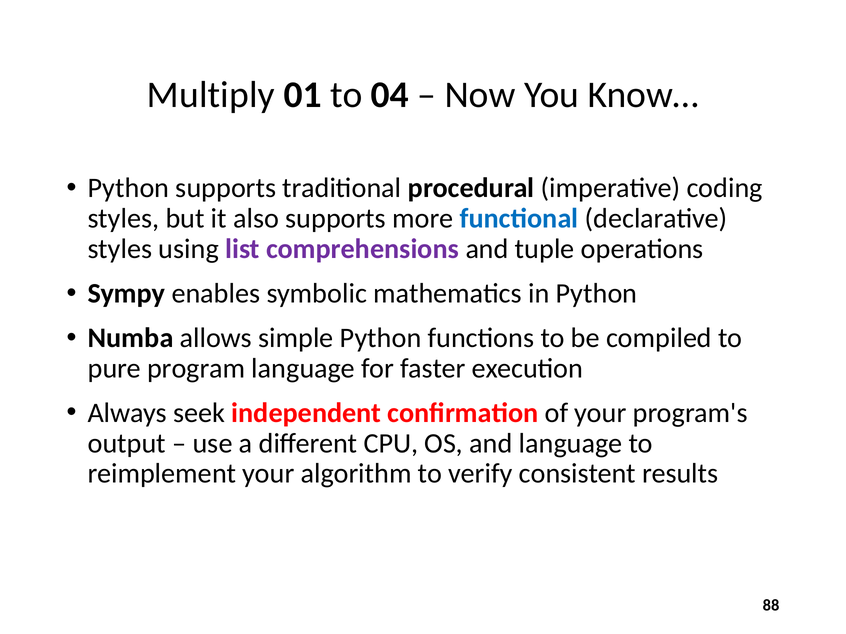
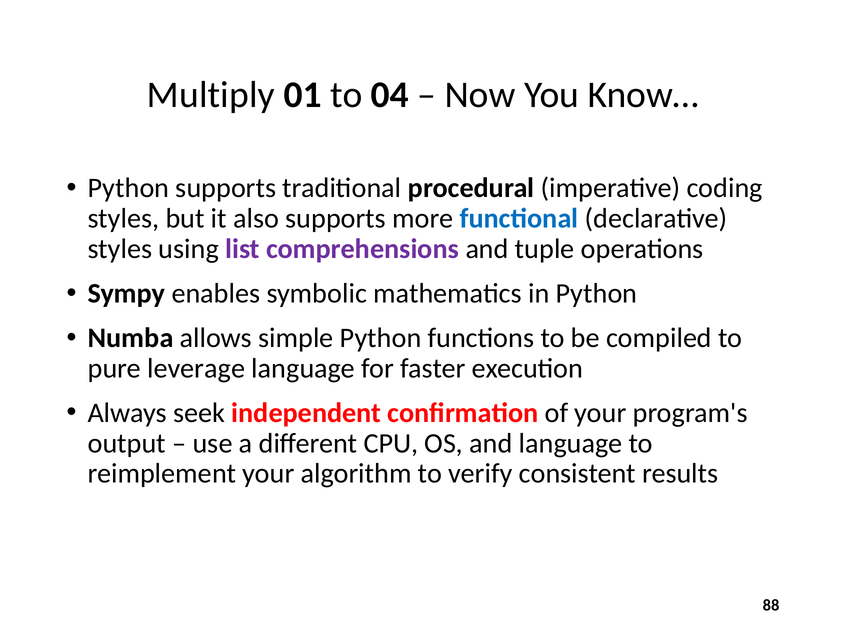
program: program -> leverage (196, 369)
